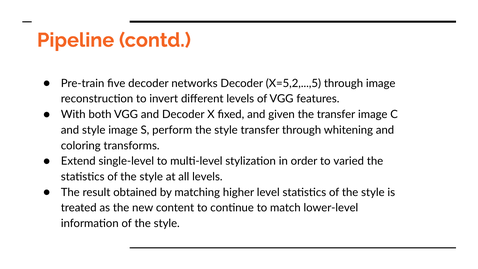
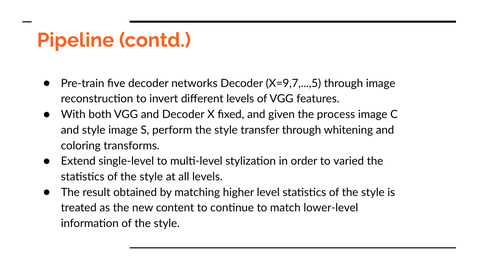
X=5,2,...,5: X=5,2,...,5 -> X=9,7,...,5 (293, 83)
the transfer: transfer -> process (336, 114)
